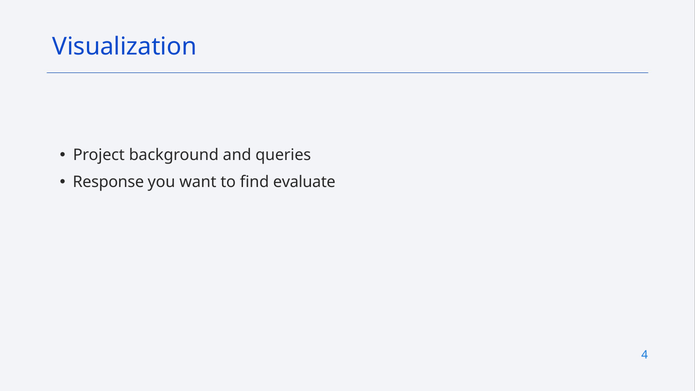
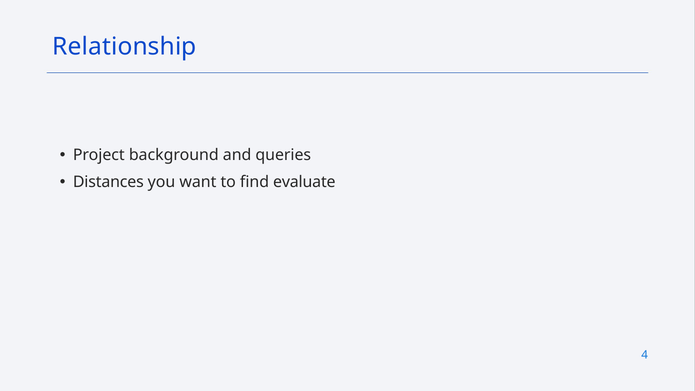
Visualization: Visualization -> Relationship (124, 46)
Response: Response -> Distances (108, 182)
